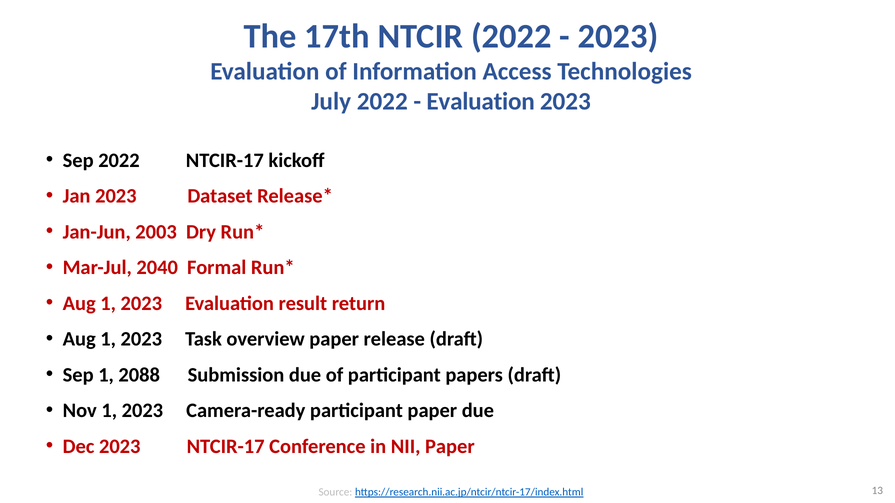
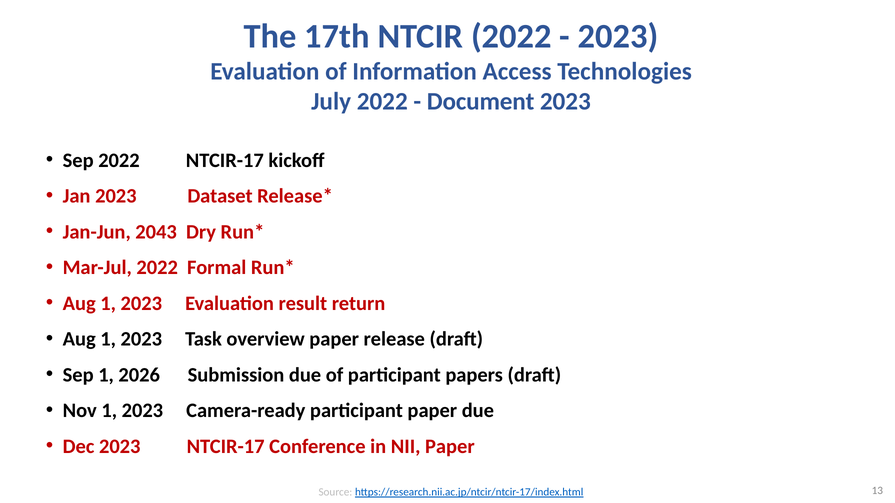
Evaluation: Evaluation -> Document (481, 102)
2003: 2003 -> 2043 (156, 232)
Mar-Jul 2040: 2040 -> 2022 (157, 268)
2088: 2088 -> 2026 (139, 375)
